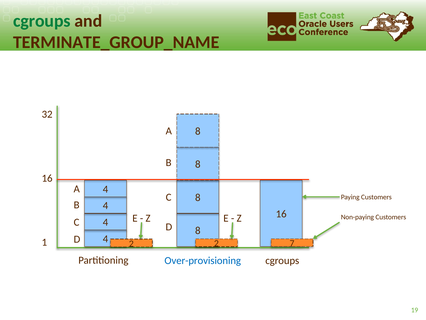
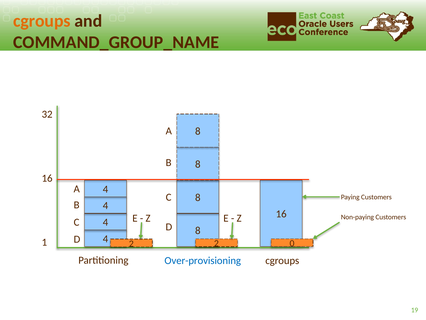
cgroups colour: green -> orange (42, 21)
TERMINATE_GROUP_NAME: TERMINATE_GROUP_NAME -> COMMAND_GROUP_NAME (116, 42)
7: 7 -> 0 (292, 243)
